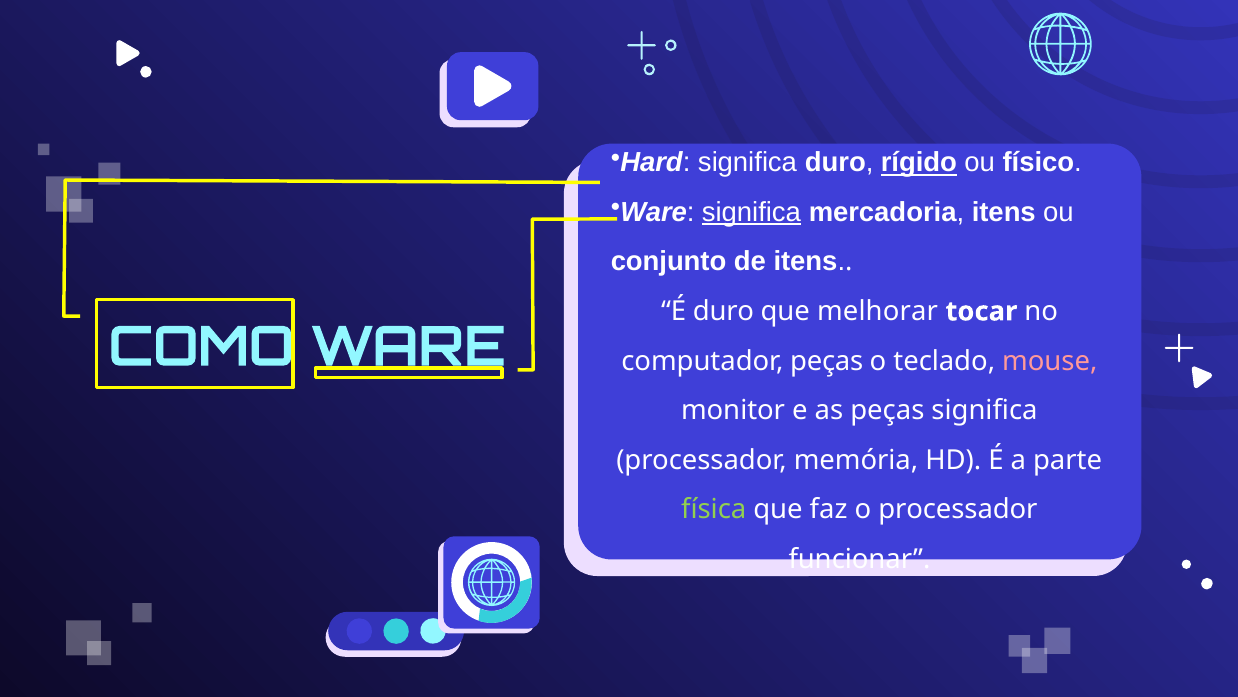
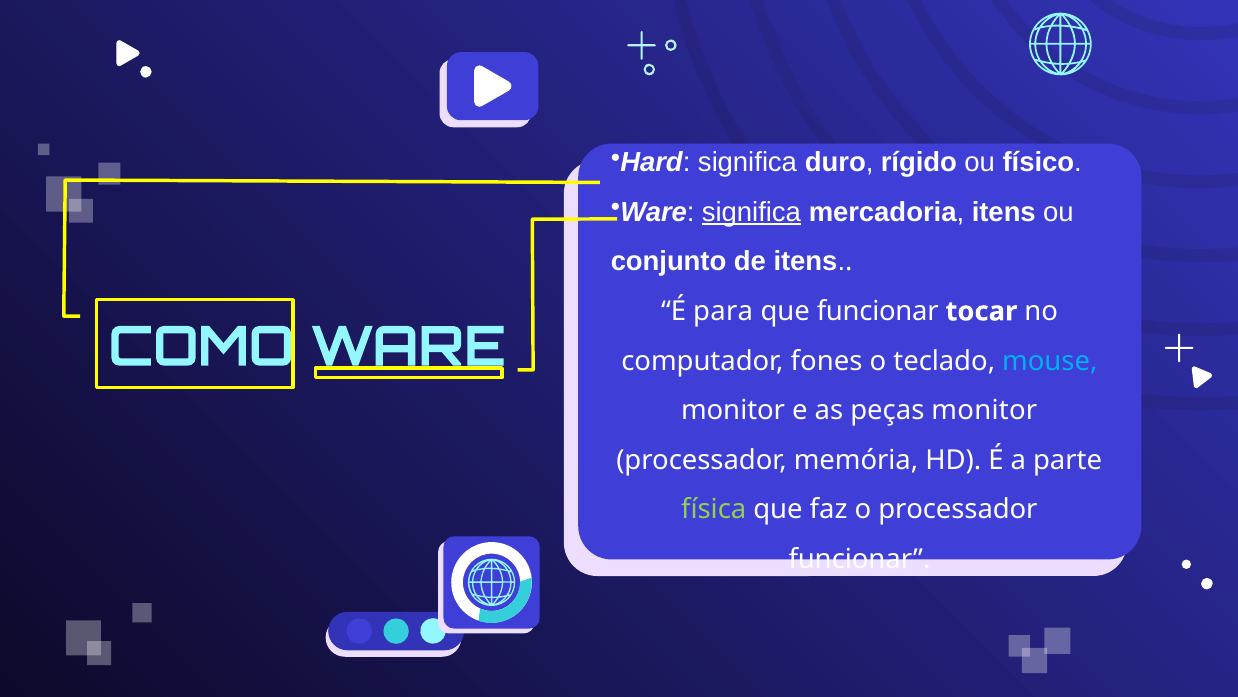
rígido underline: present -> none (919, 163)
É duro: duro -> para (723, 311)
que melhorar: melhorar -> funcionar (878, 311)
computador peças: peças -> fones (827, 361)
mouse colour: pink -> light blue (1050, 361)
peças significa: significa -> monitor (984, 410)
